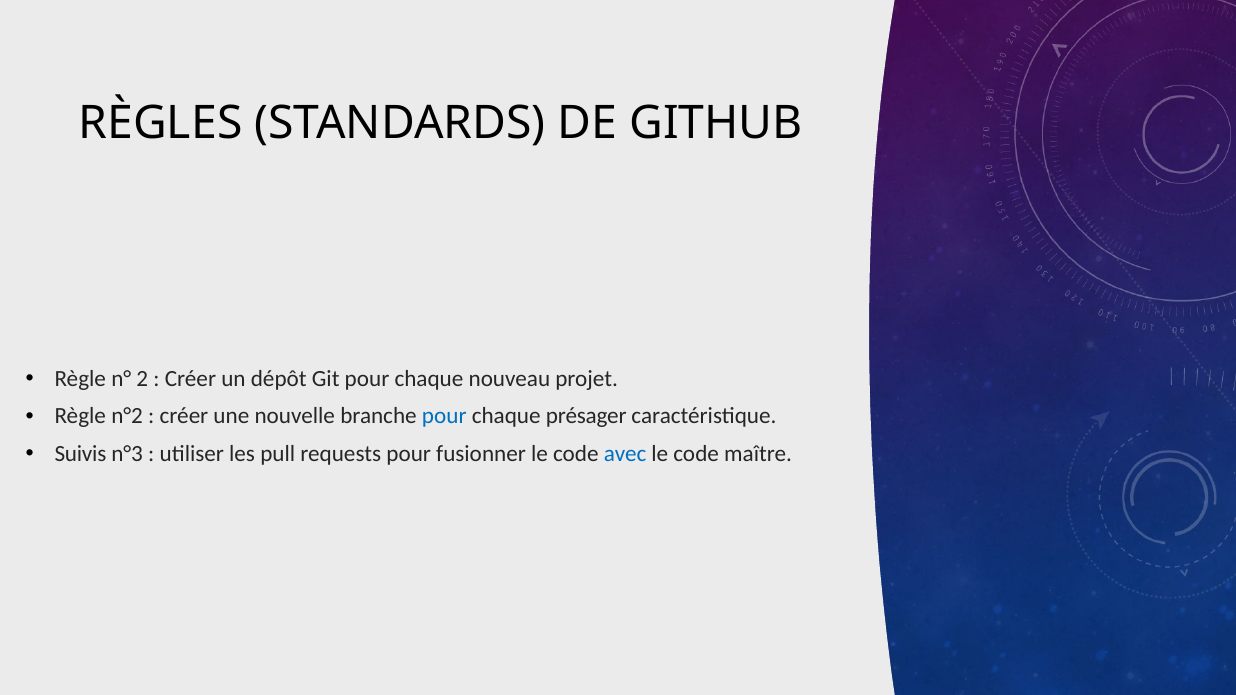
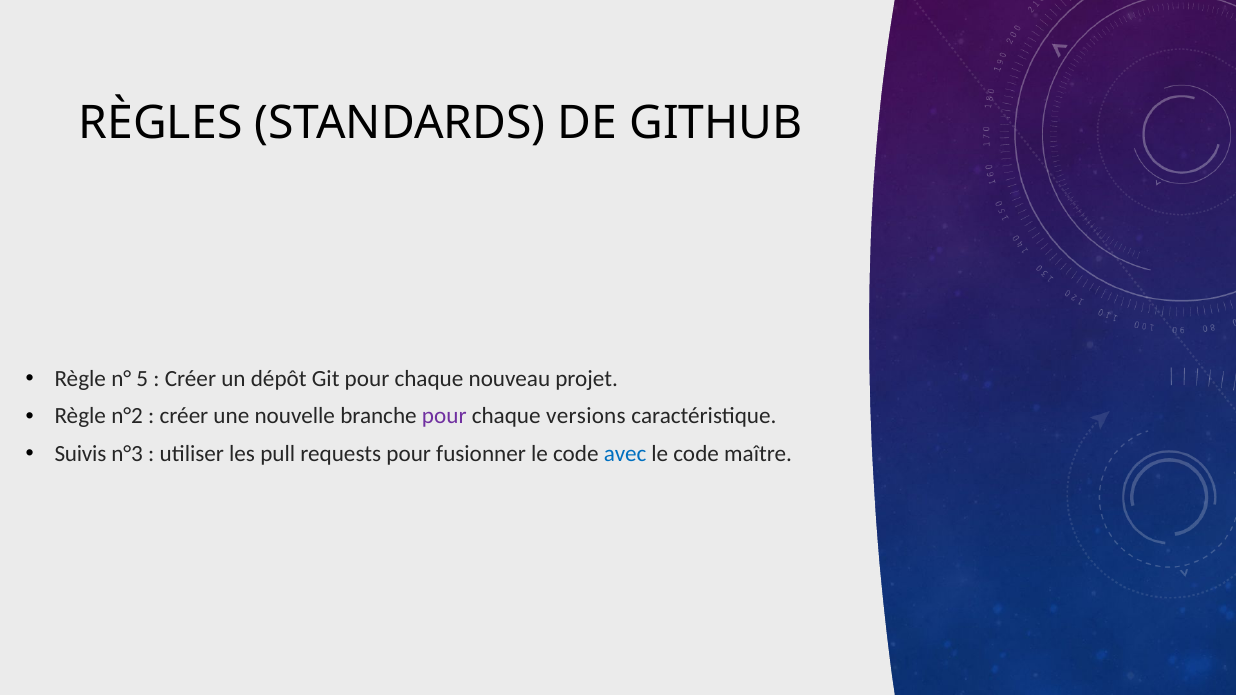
2: 2 -> 5 (142, 379)
pour colour: blue -> purple (444, 416)
présager: présager -> versions (586, 416)
